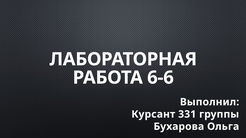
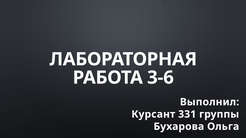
6-6: 6-6 -> 3-6 (160, 78)
